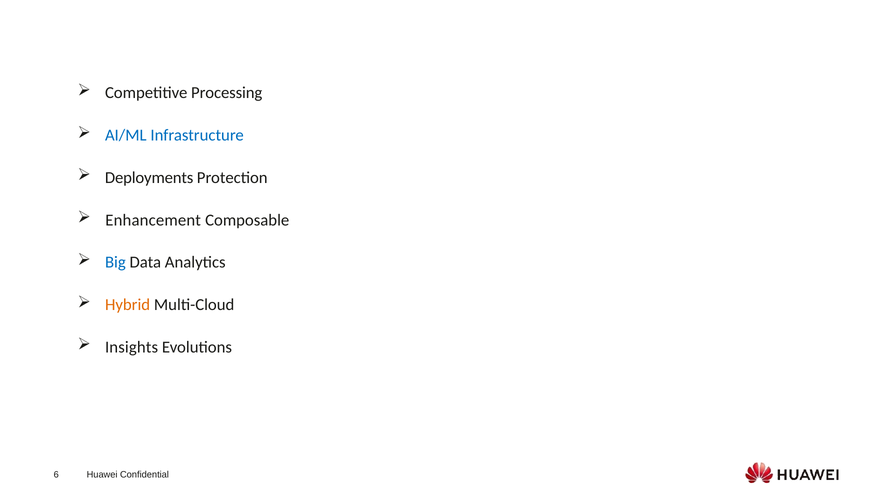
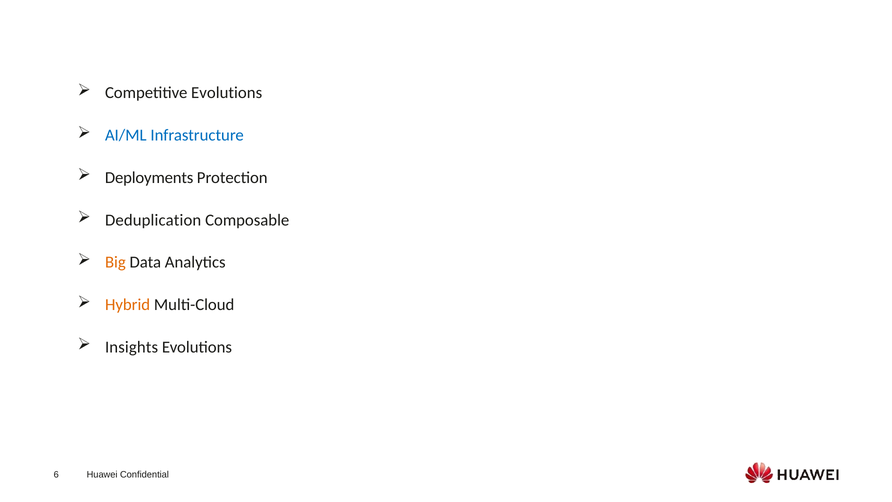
Competitive Processing: Processing -> Evolutions (227, 93)
Enhancement: Enhancement -> Deduplication (153, 220)
Big colour: blue -> orange (115, 262)
